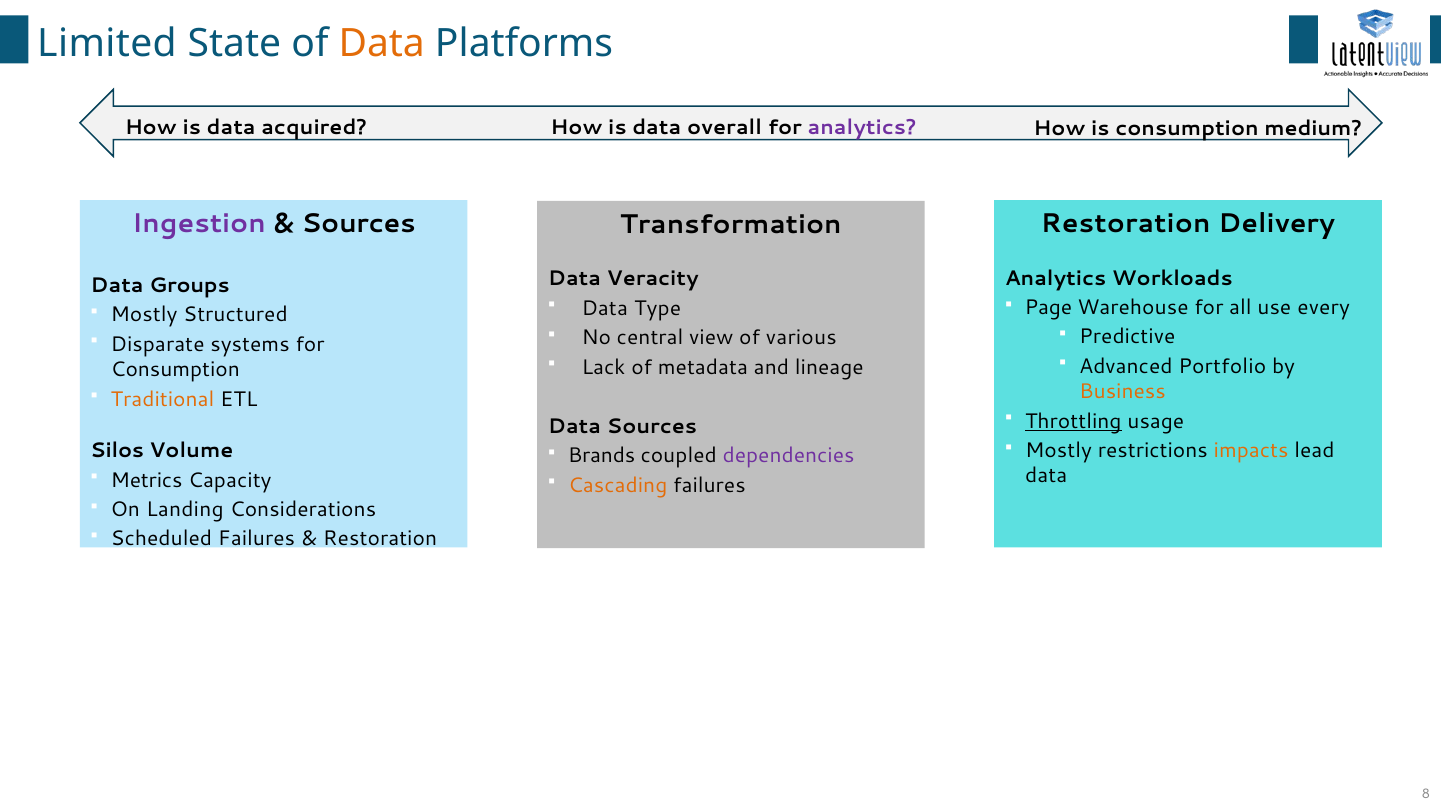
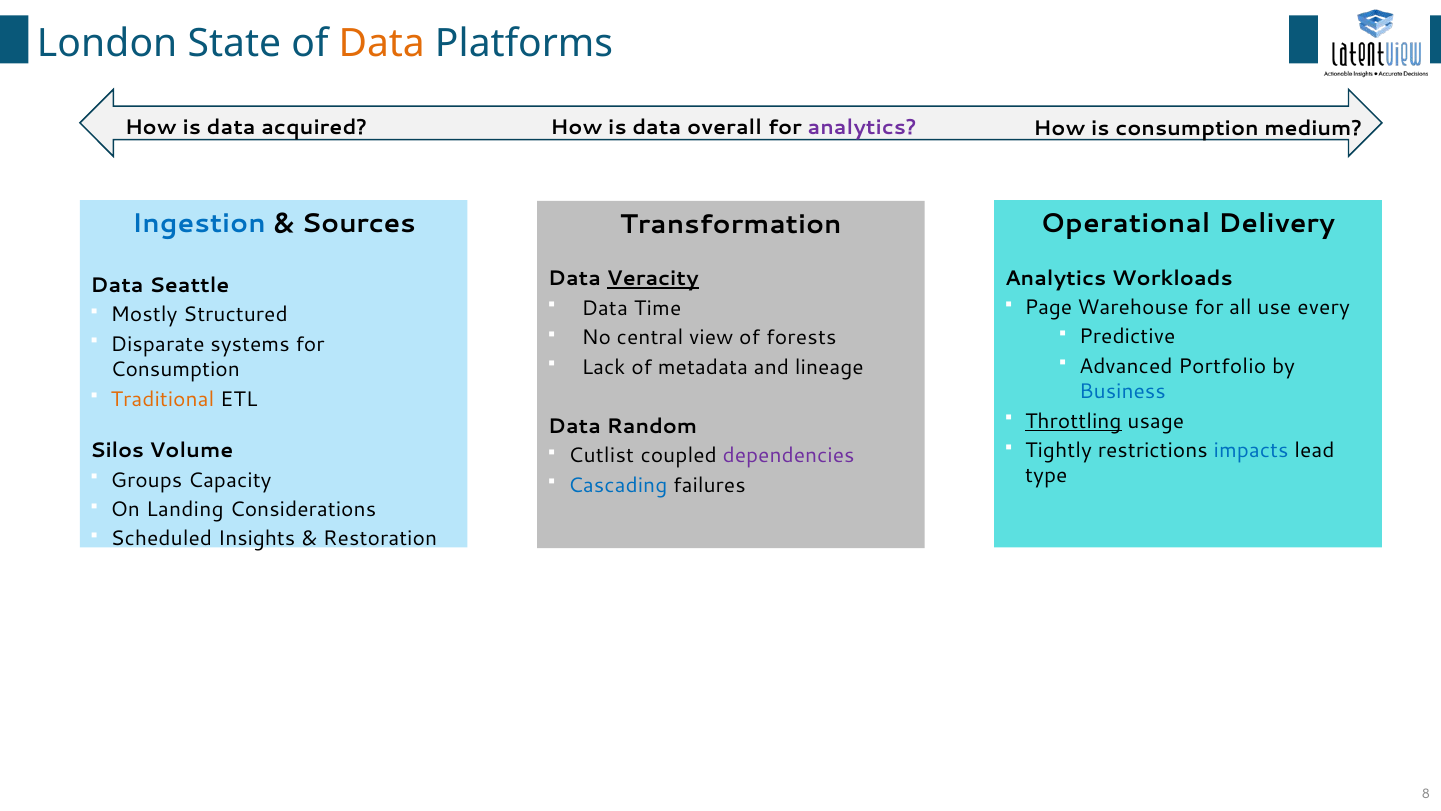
Limited: Limited -> London (107, 44)
Ingestion colour: purple -> blue (199, 223)
Restoration: Restoration -> Operational (1126, 223)
Veracity underline: none -> present (653, 279)
Groups: Groups -> Seattle (189, 285)
Type: Type -> Time (658, 308)
various: various -> forests (801, 338)
Business colour: orange -> blue (1122, 392)
Data Sources: Sources -> Random (652, 426)
Mostly: Mostly -> Tightly (1059, 450)
impacts colour: orange -> blue (1251, 450)
Brands: Brands -> Cutlist (601, 455)
data: data -> type (1046, 476)
Metrics: Metrics -> Groups (146, 480)
Cascading colour: orange -> blue (618, 485)
Scheduled Failures: Failures -> Insights (257, 539)
